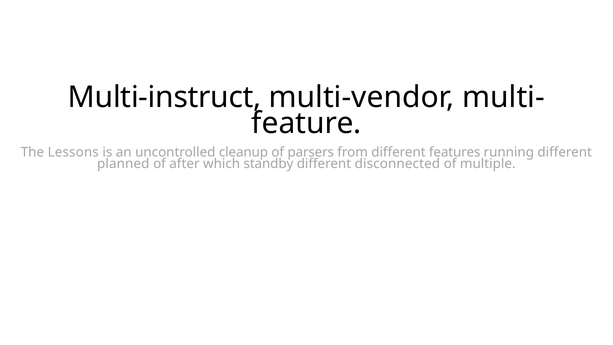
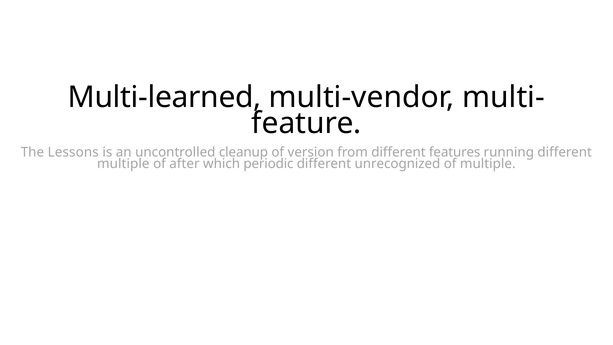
Multi-instruct: Multi-instruct -> Multi-learned (165, 97)
parsers: parsers -> version (311, 152)
planned: planned -> multiple (123, 164)
standby: standby -> periodic (268, 164)
disconnected: disconnected -> unrecognized (397, 164)
